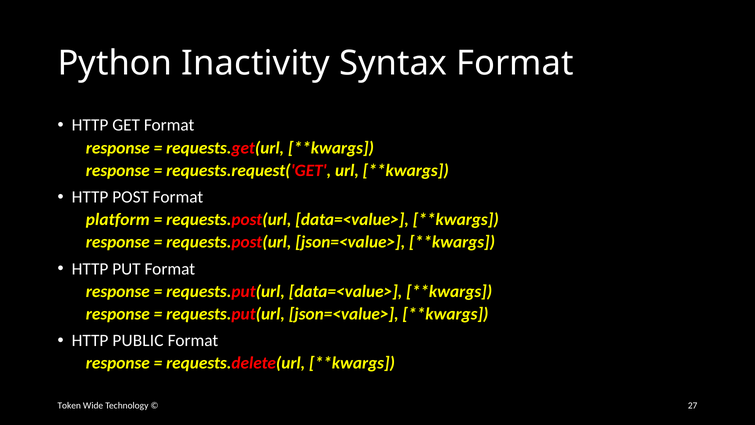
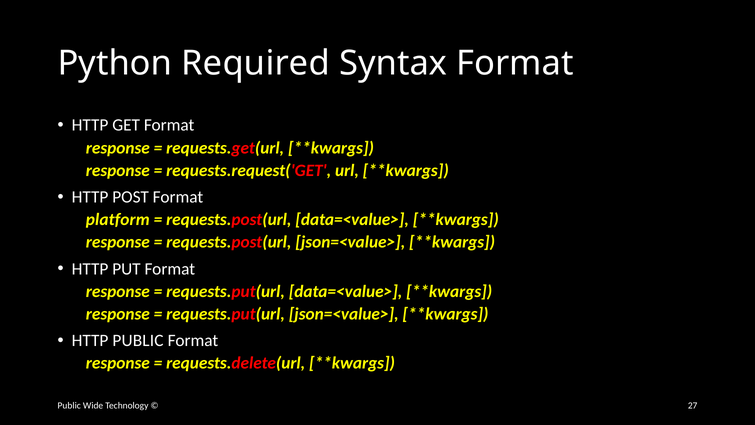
Inactivity: Inactivity -> Required (256, 63)
Token: Token -> Public (69, 406)
